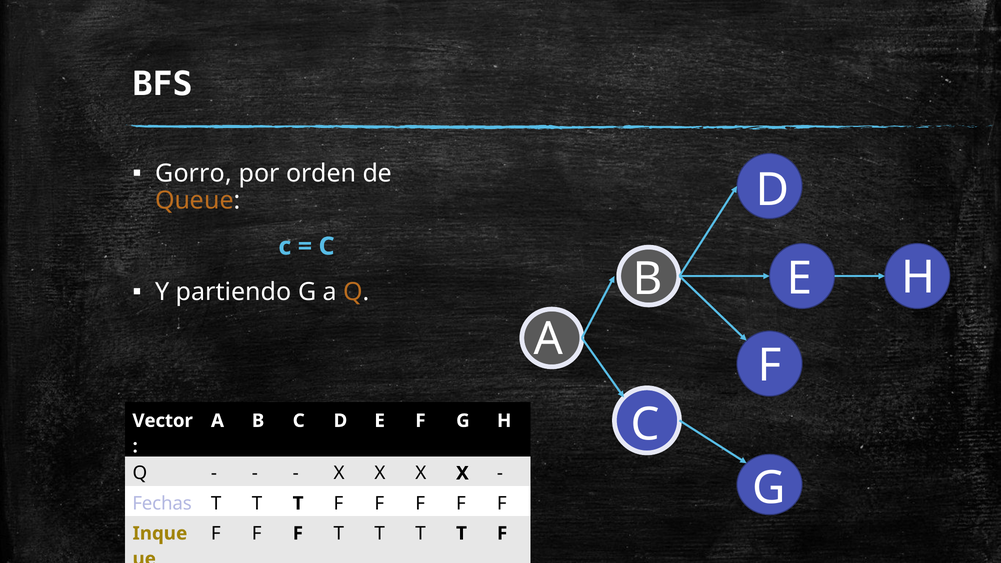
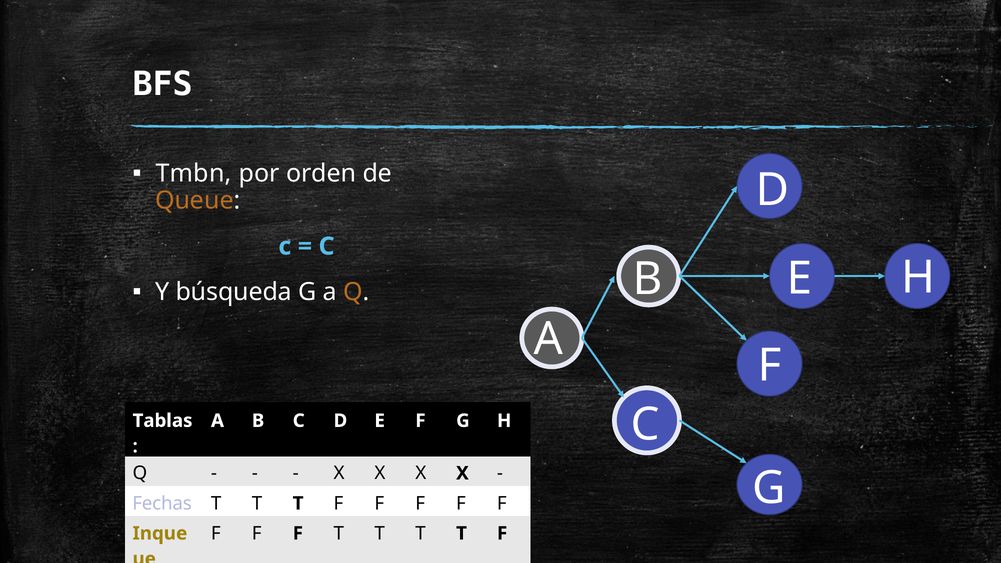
Gorro: Gorro -> Tmbn (194, 174)
partiendo: partiendo -> búsqueda (234, 292)
Vector: Vector -> Tablas (163, 421)
